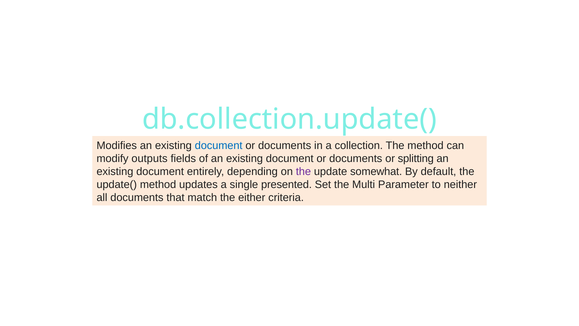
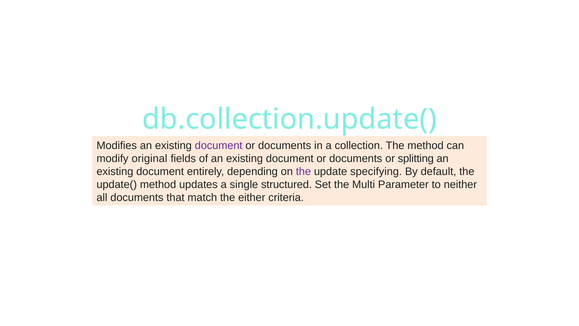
document colour: blue -> purple (219, 145)
outputs: outputs -> original (150, 158)
somewhat: somewhat -> specifying (376, 171)
presented: presented -> structured (286, 184)
